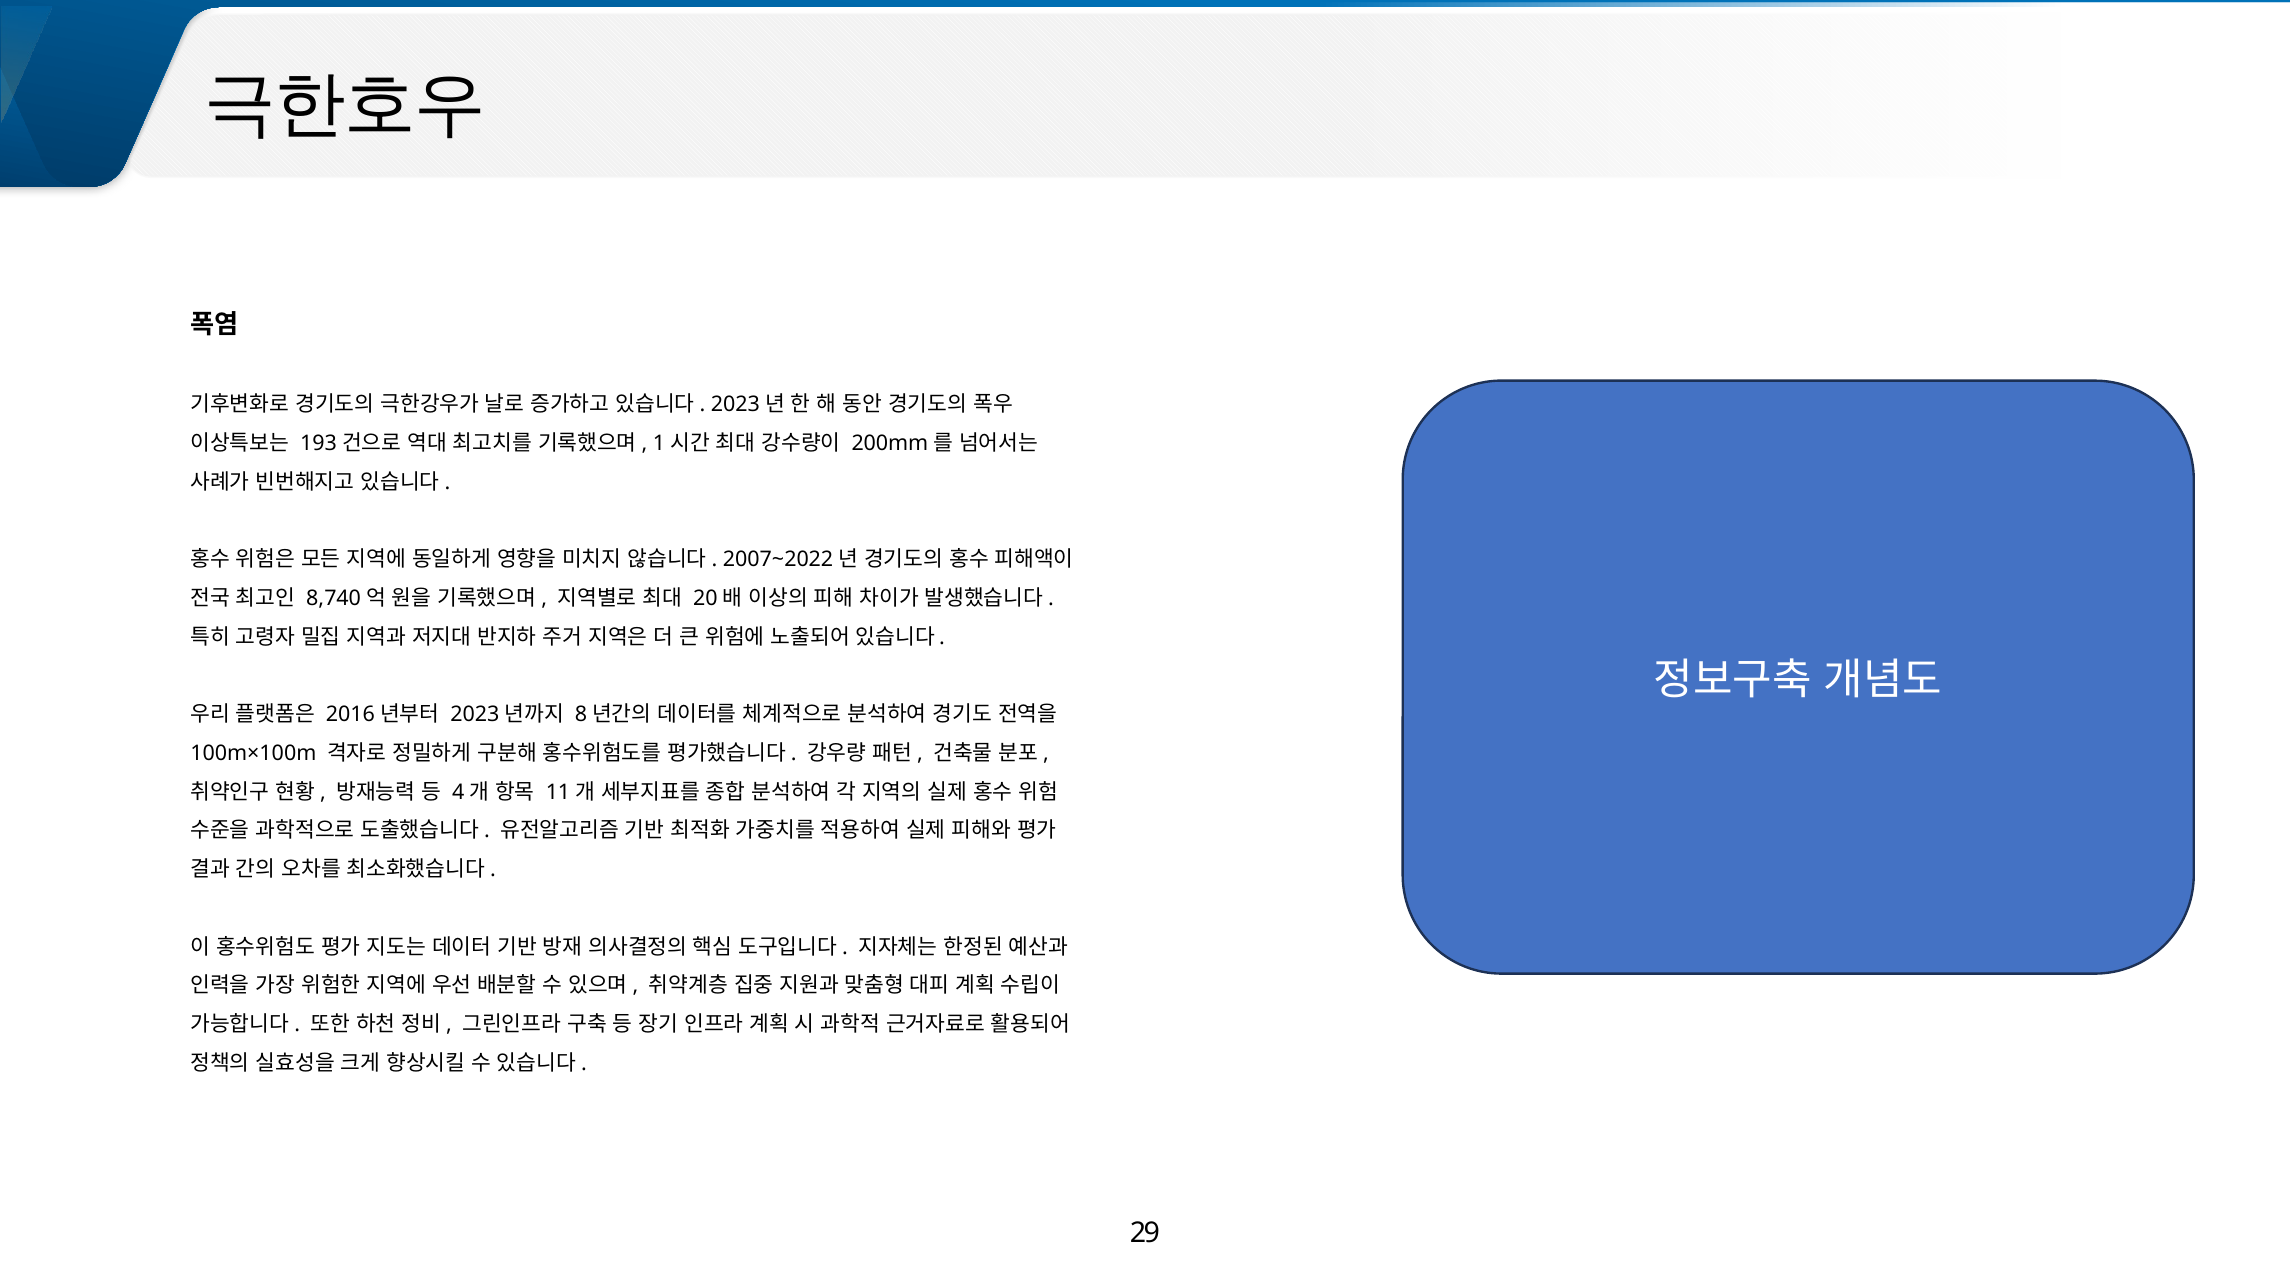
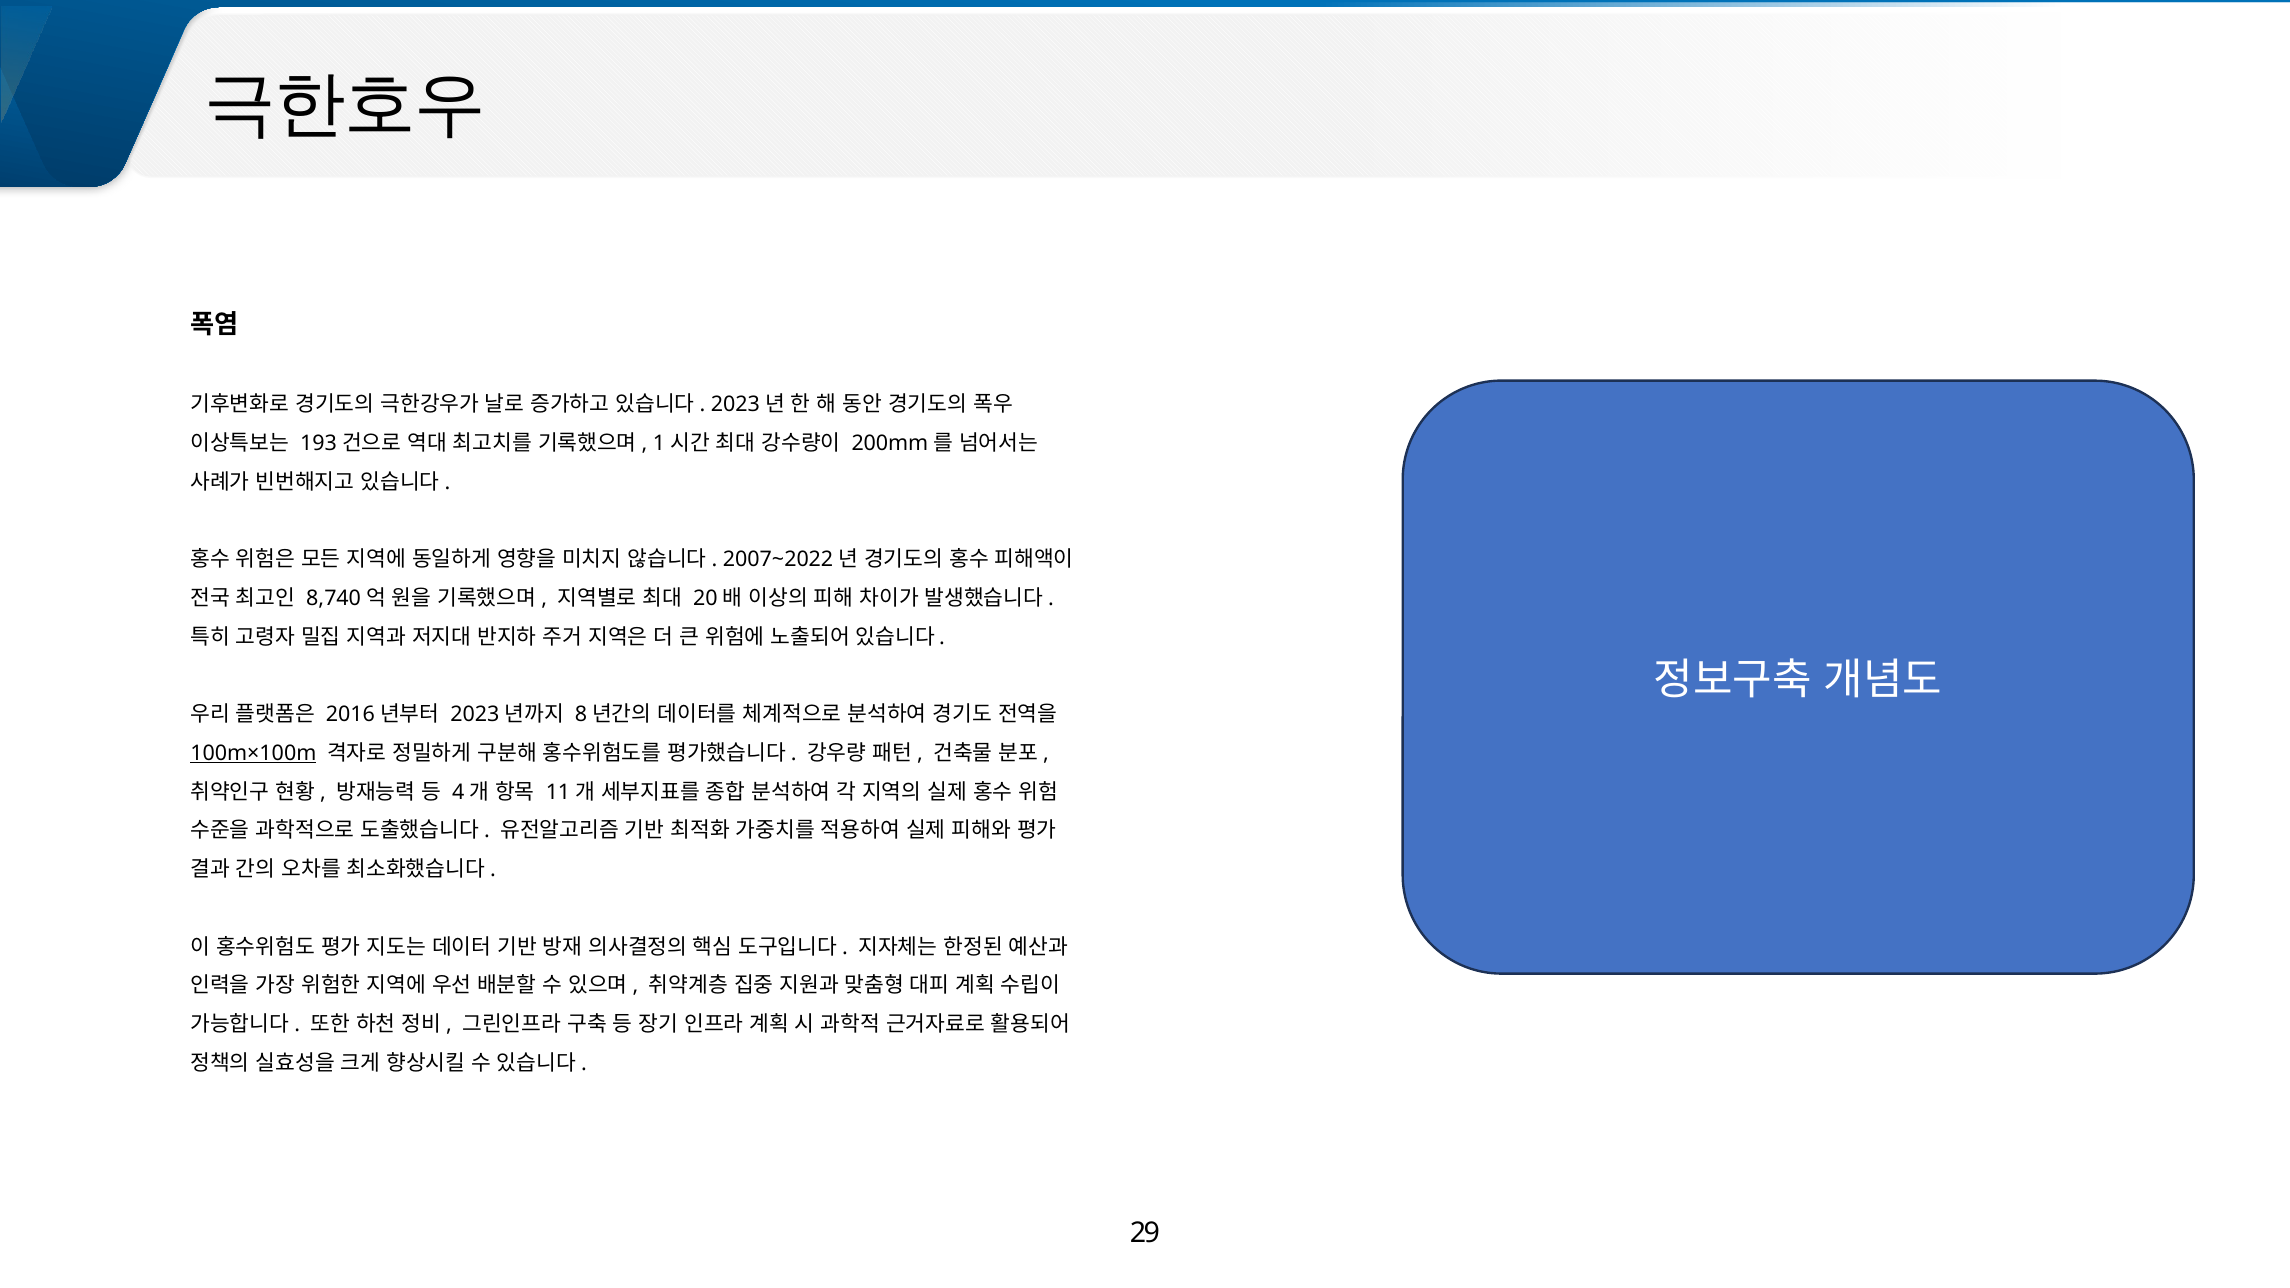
100m×100m underline: none -> present (253, 753)
